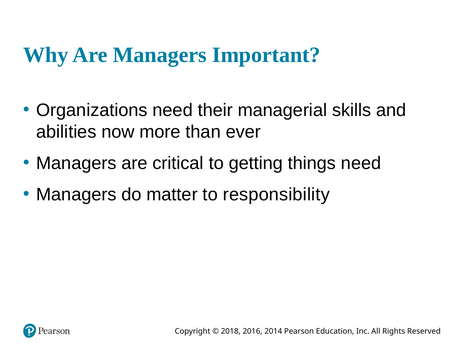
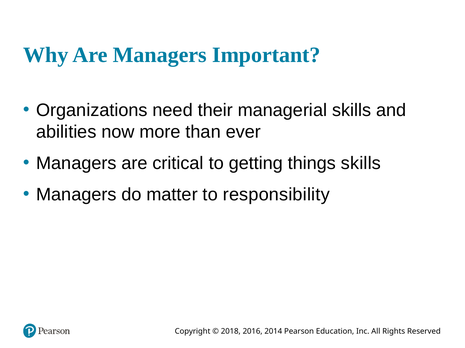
things need: need -> skills (361, 164)
